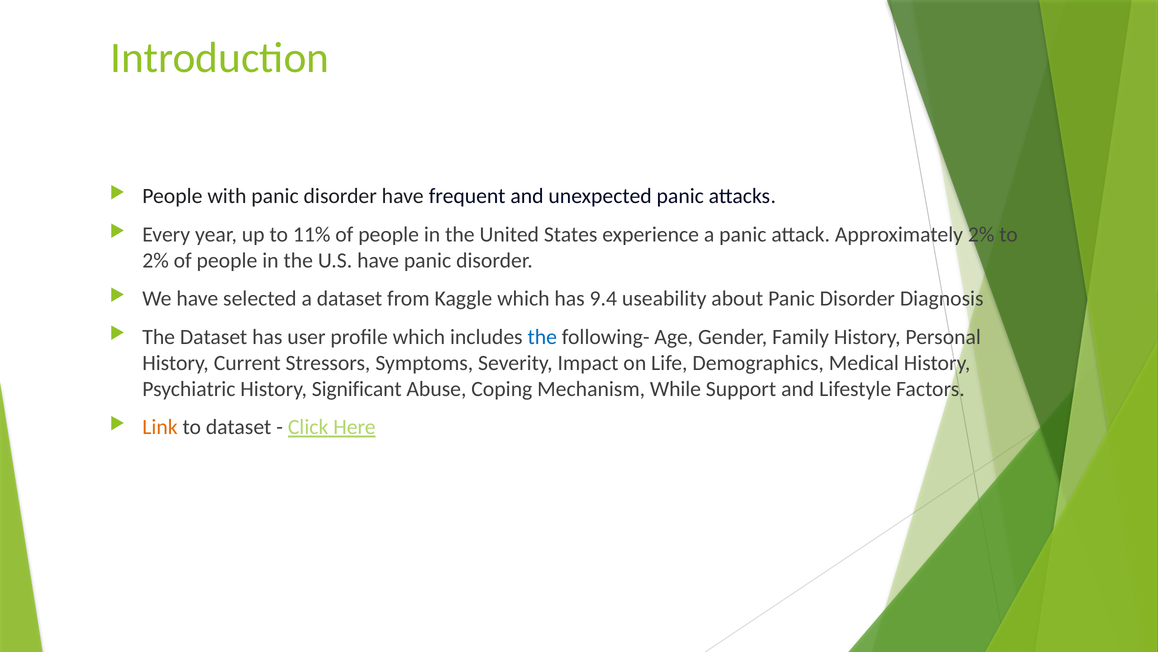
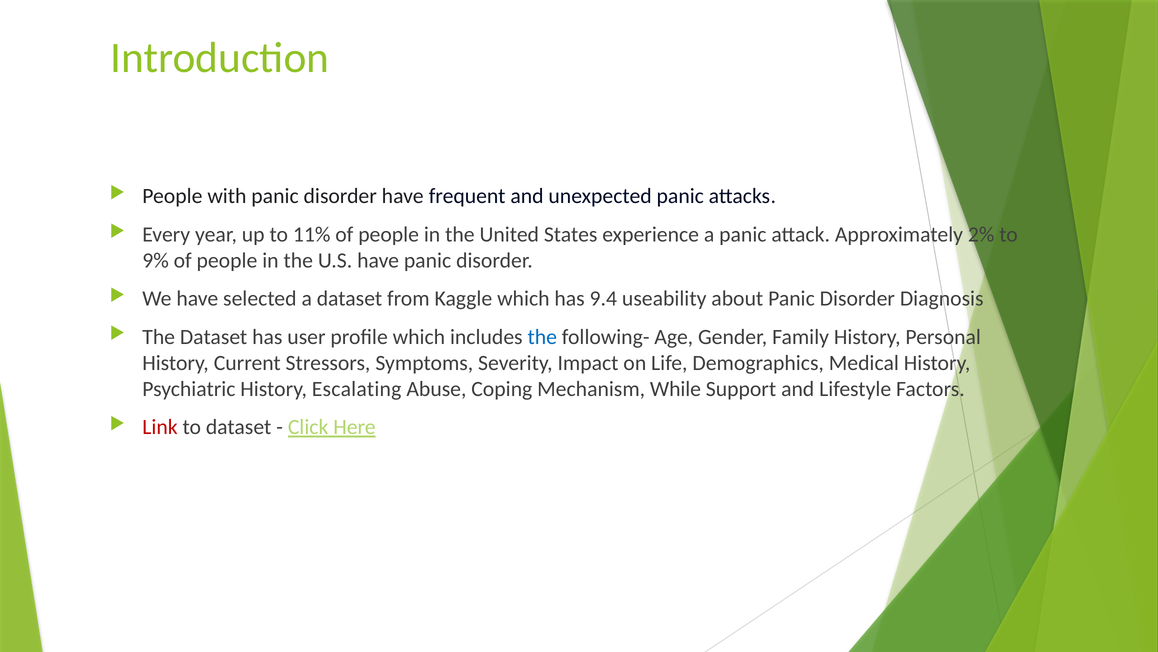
2%: 2% -> 9% (156, 260)
Significant: Significant -> Escalating (357, 389)
Link colour: orange -> red (160, 427)
